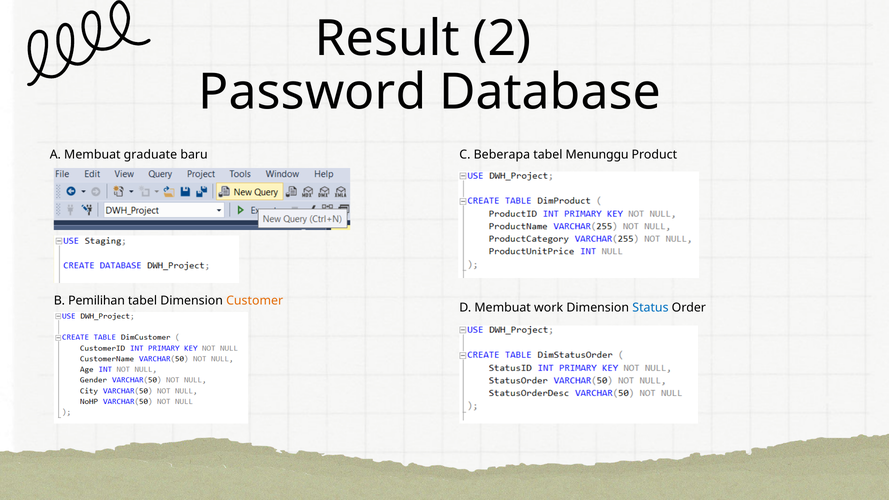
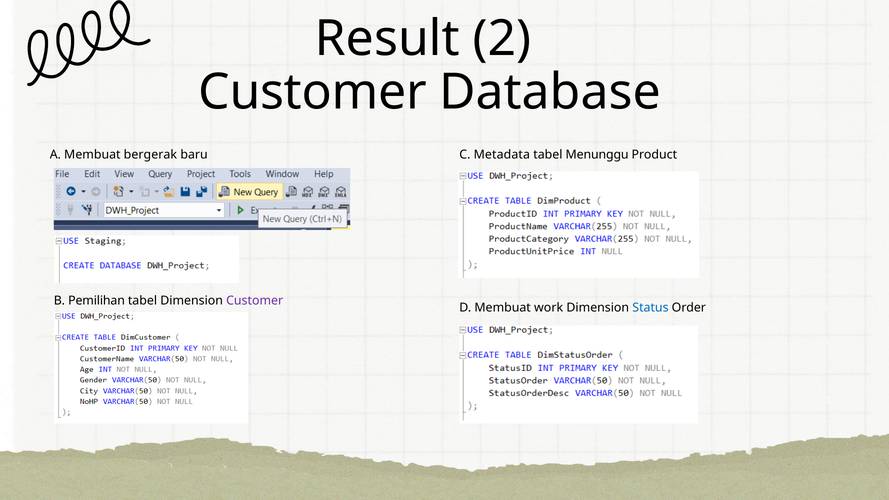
Password: Password -> Customer (313, 92)
graduate: graduate -> bergerak (150, 155)
Beberapa: Beberapa -> Metadata (502, 155)
Customer colour: orange -> purple (255, 300)
